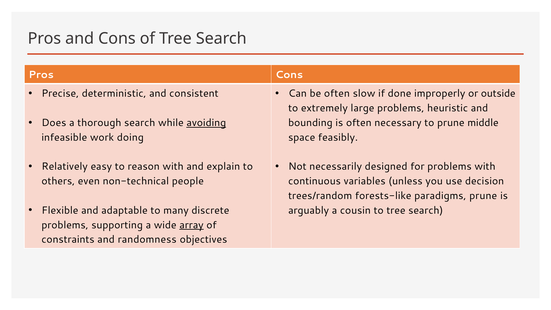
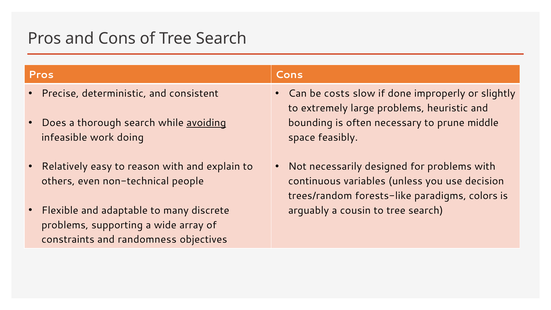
be often: often -> costs (337, 94)
outside: outside -> slightly (498, 94)
paradigms prune: prune -> colors (483, 196)
array underline: present -> none (191, 225)
